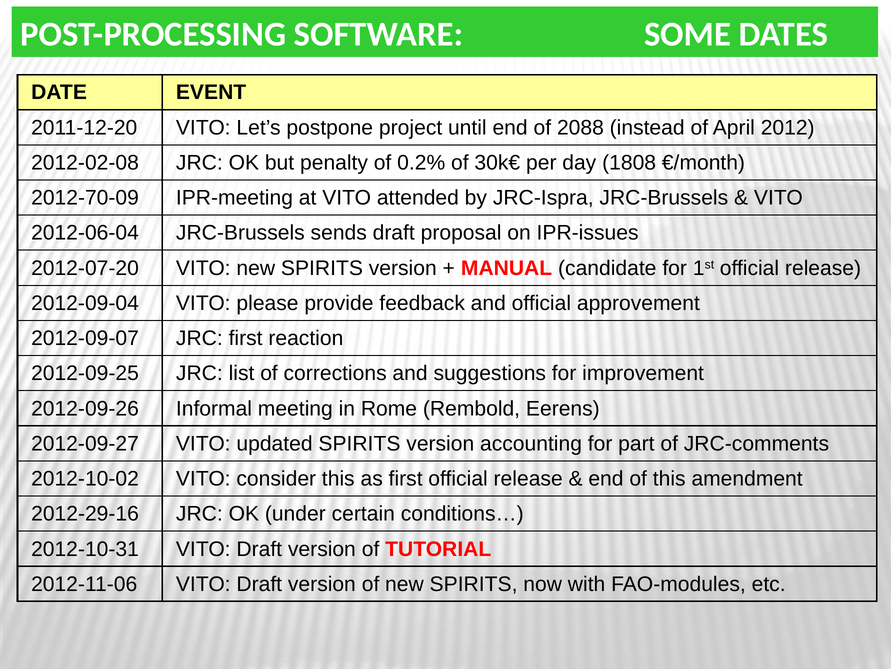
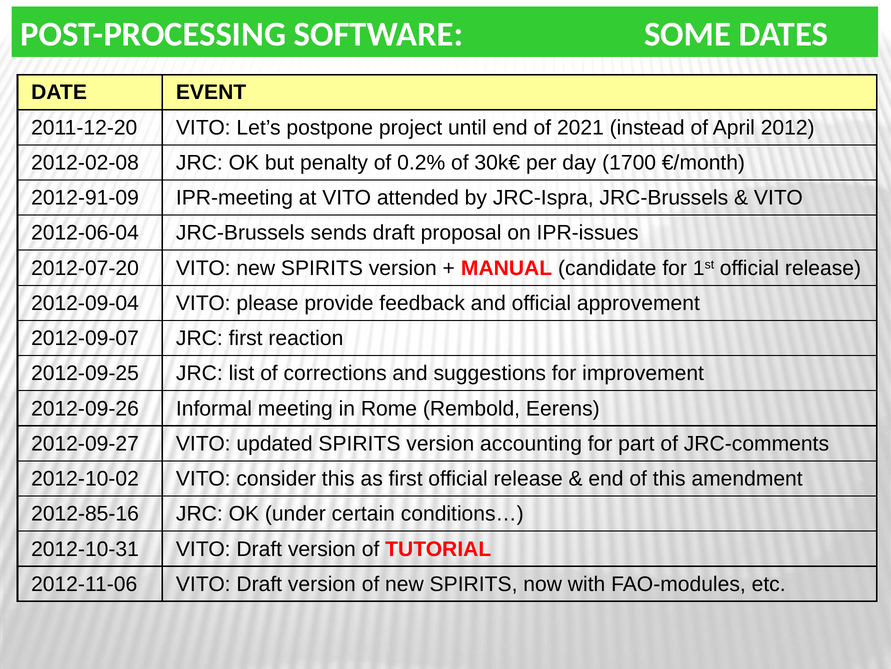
2088: 2088 -> 2021 (580, 128)
1808: 1808 -> 1700 (629, 163)
2012-70-09: 2012-70-09 -> 2012-91-09 (85, 198)
2012-29-16: 2012-29-16 -> 2012-85-16 (85, 513)
